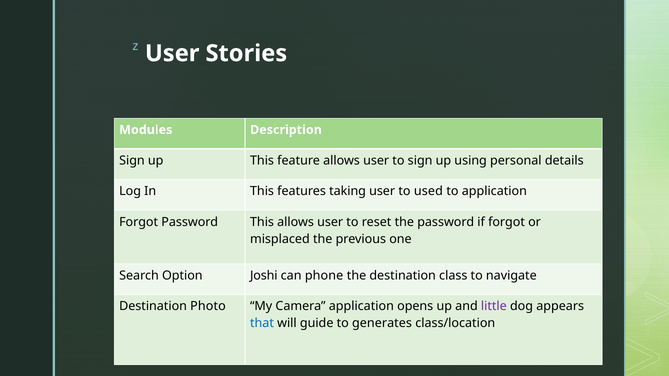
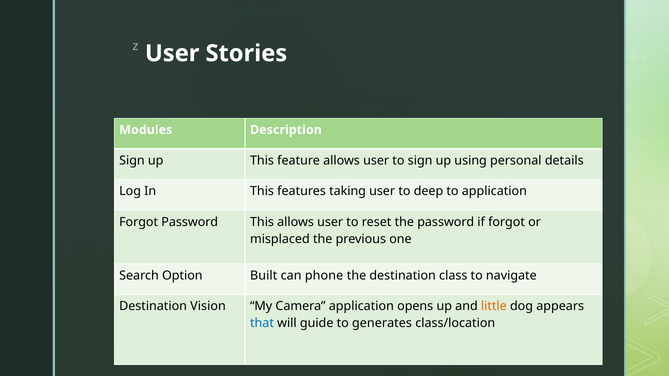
used: used -> deep (429, 191)
Joshi: Joshi -> Built (264, 276)
Photo: Photo -> Vision (208, 307)
little colour: purple -> orange (494, 307)
